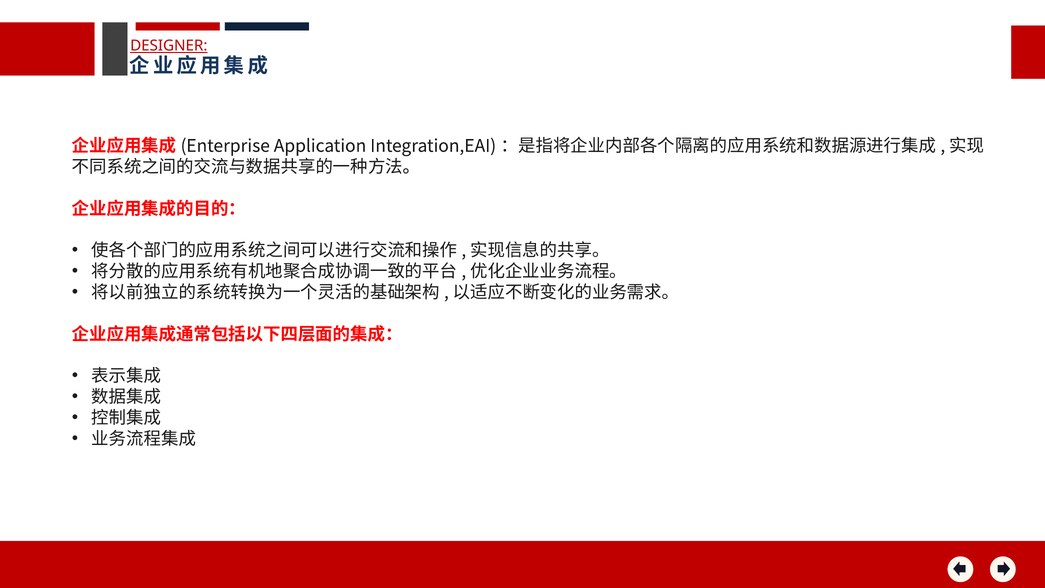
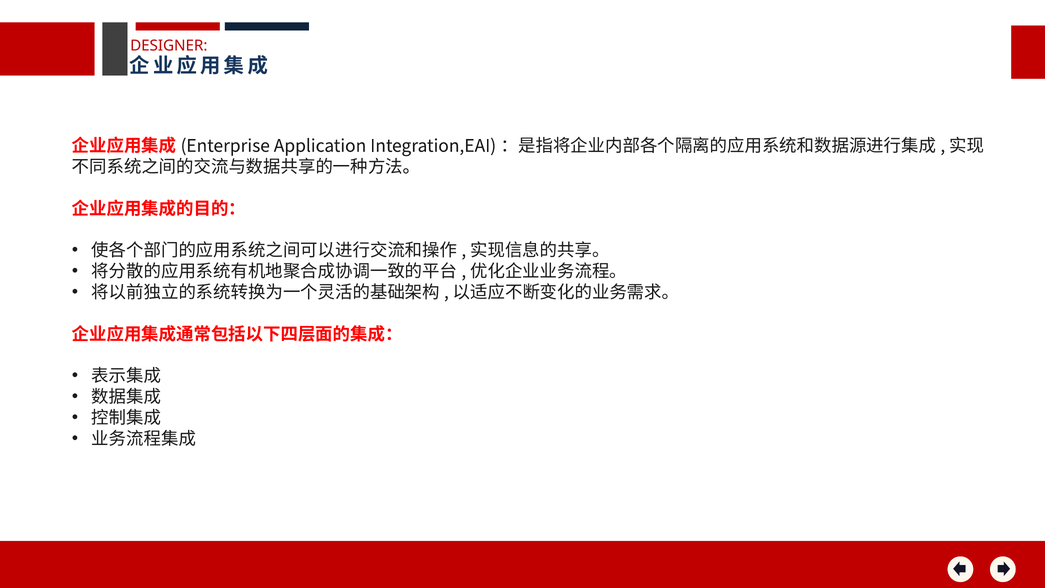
DESIGNER underline: present -> none (169, 46)
